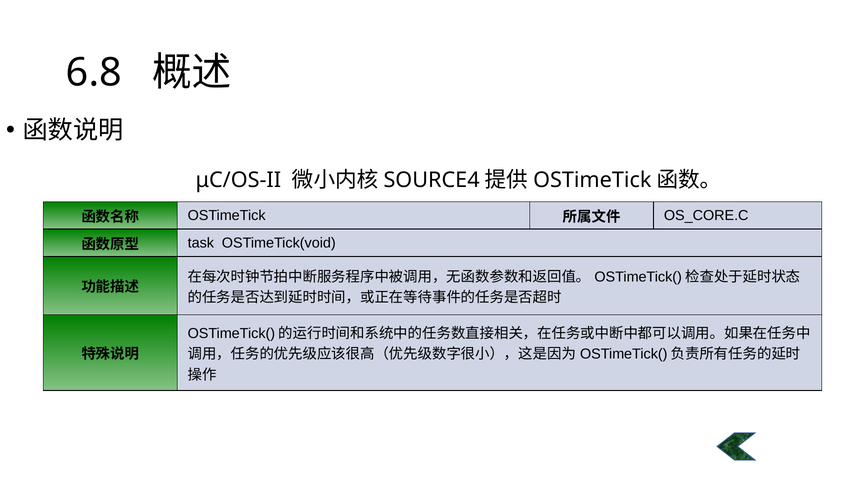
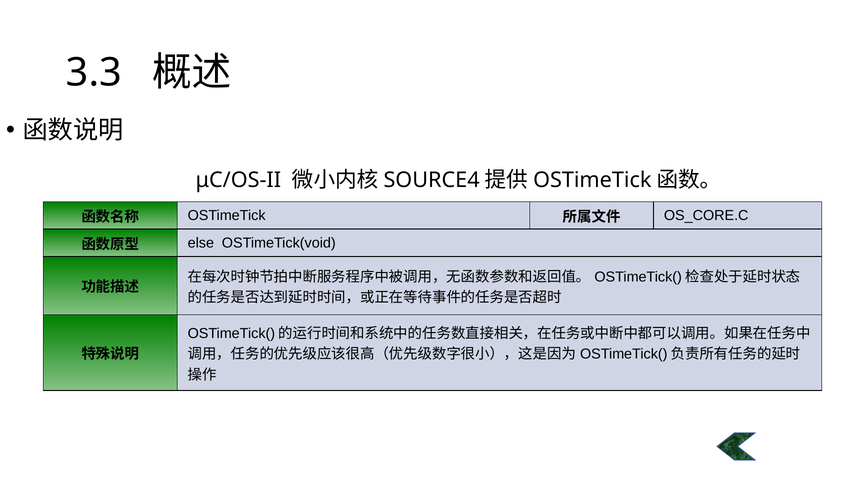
6.8: 6.8 -> 3.3 (94, 73)
task: task -> else (201, 243)
